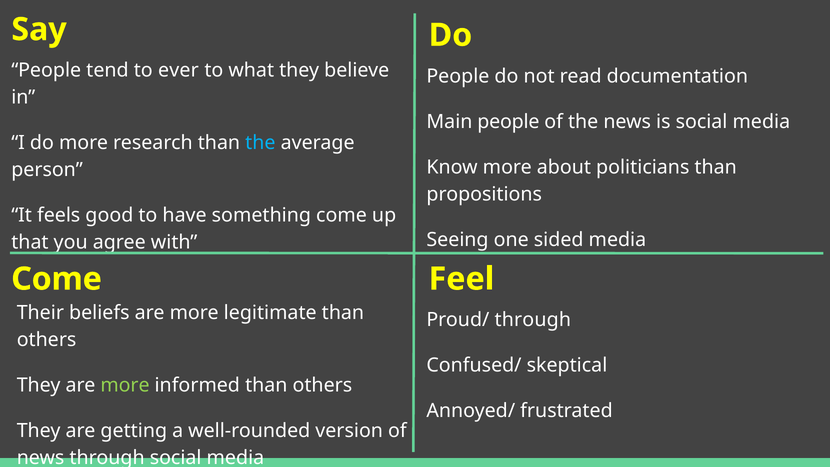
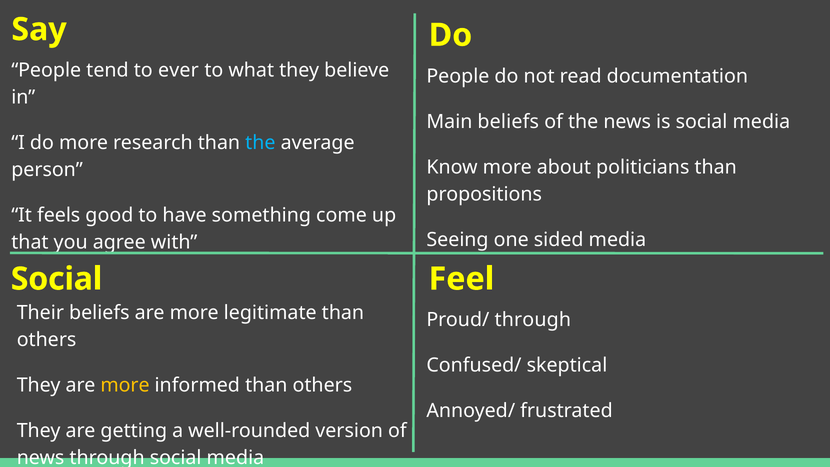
Main people: people -> beliefs (508, 122)
Come: Come -> Social (57, 279)
more colour: light green -> yellow (125, 385)
